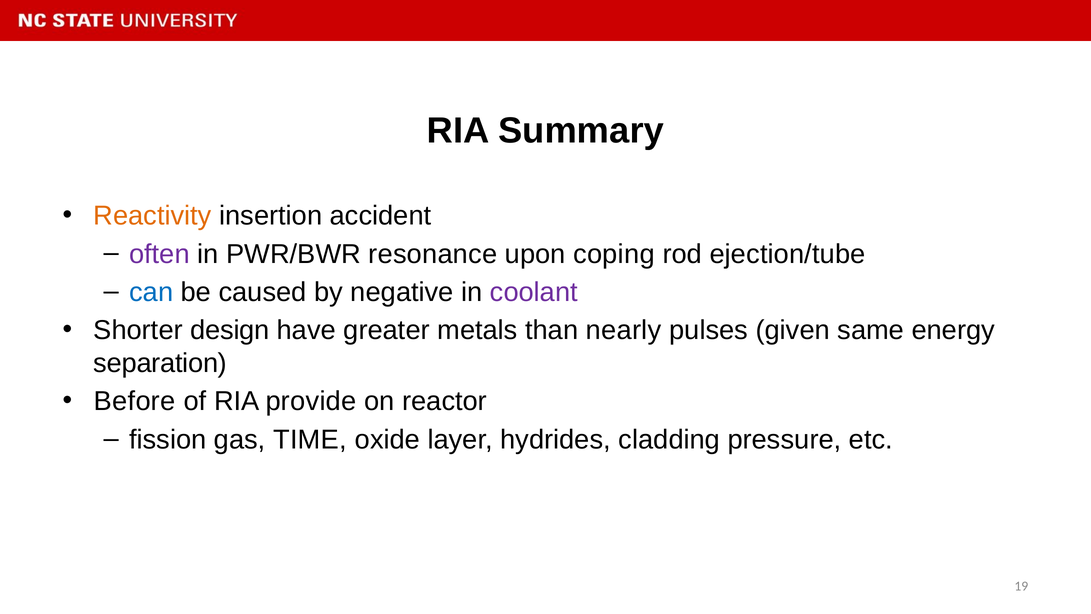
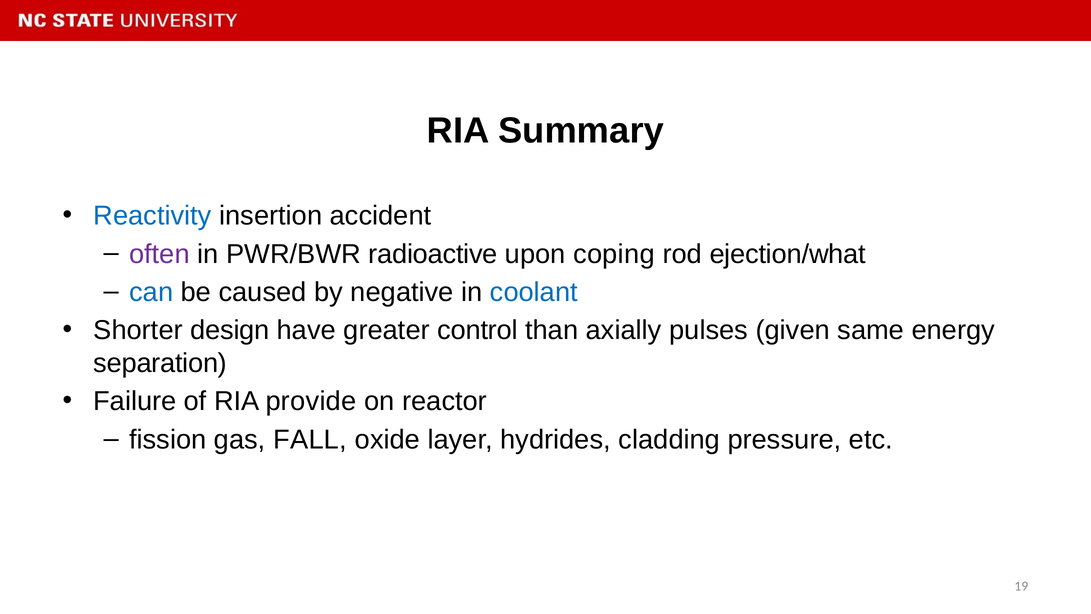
Reactivity colour: orange -> blue (152, 216)
resonance: resonance -> radioactive (433, 254)
ejection/tube: ejection/tube -> ejection/what (788, 254)
coolant colour: purple -> blue (534, 292)
metals: metals -> control (478, 330)
nearly: nearly -> axially (624, 330)
Before: Before -> Failure (135, 401)
TIME: TIME -> FALL (310, 439)
